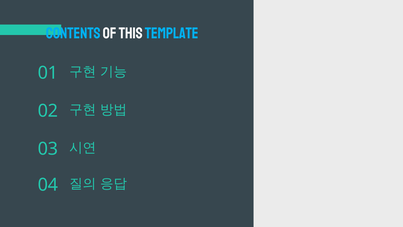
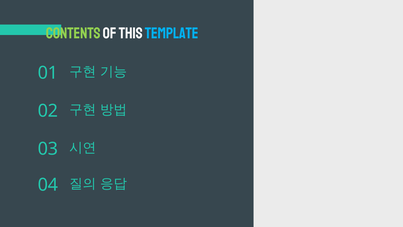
CONTENTS colour: light blue -> light green (73, 33)
